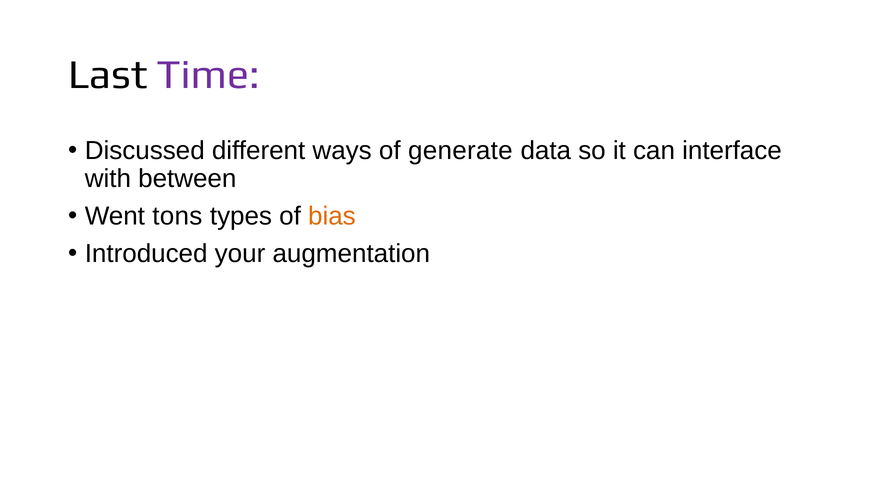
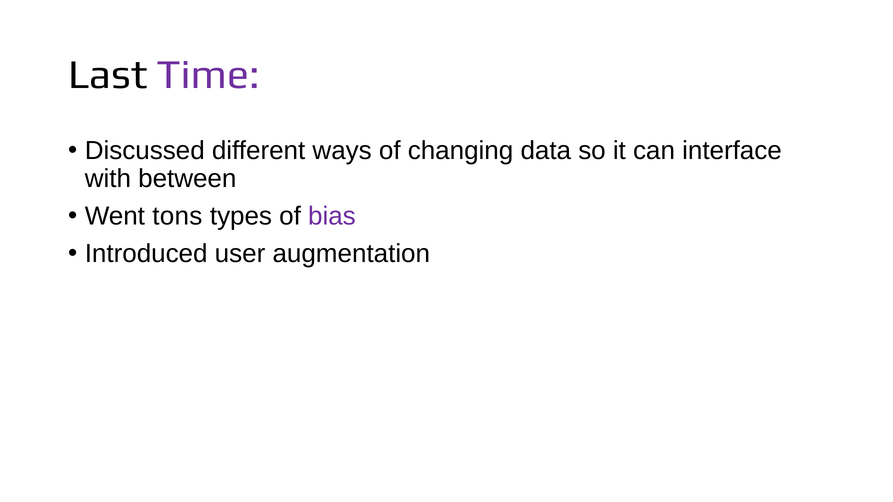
generate: generate -> changing (461, 151)
bias colour: orange -> purple (332, 216)
your: your -> user (240, 254)
